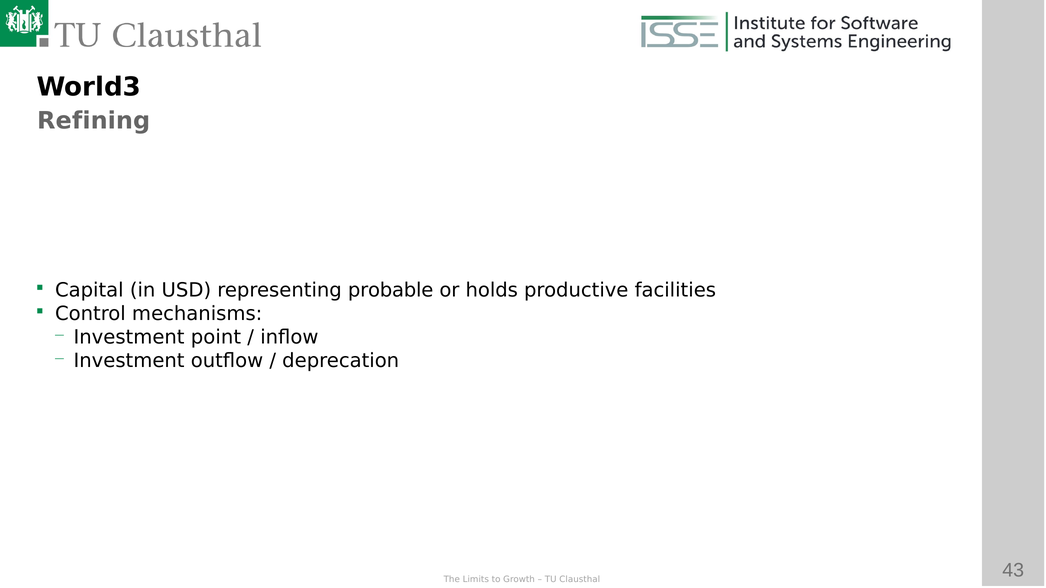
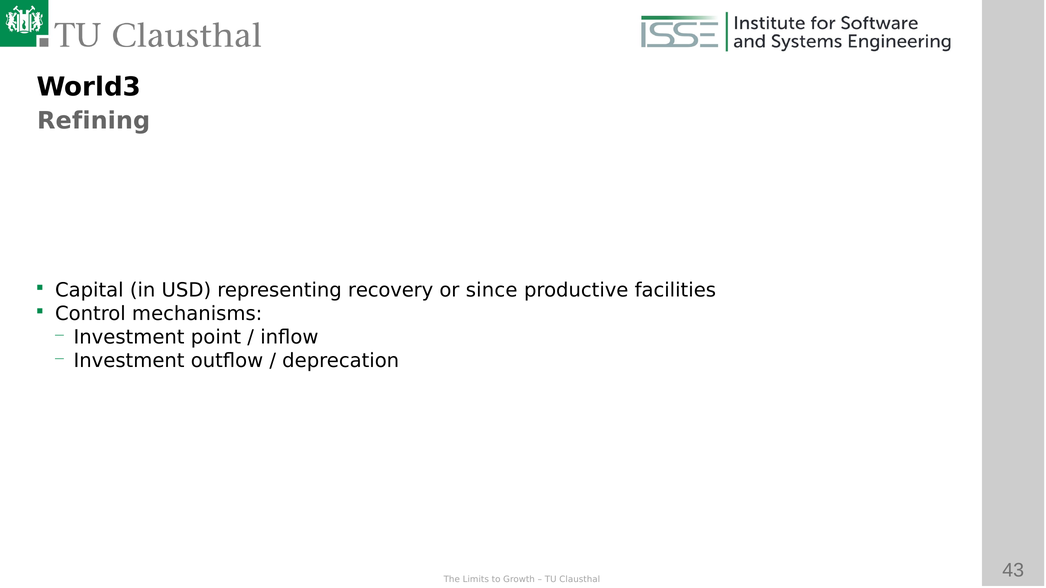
probable: probable -> recovery (391, 290)
holds: holds -> since (492, 290)
